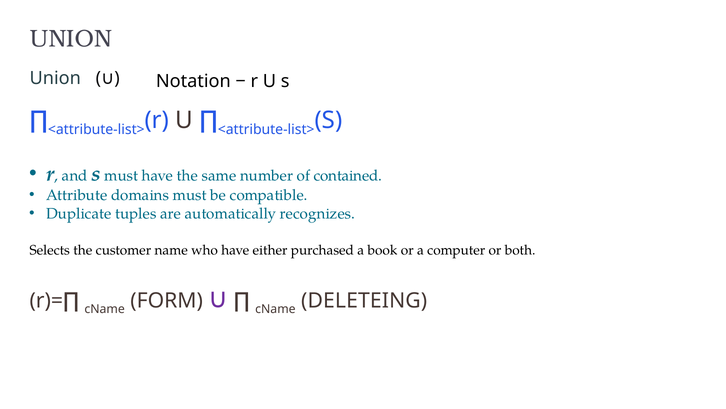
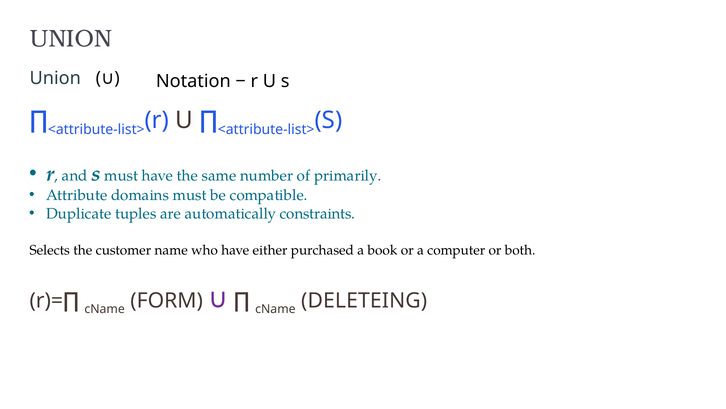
contained: contained -> primarily (348, 176)
recognizes: recognizes -> constraints (318, 213)
